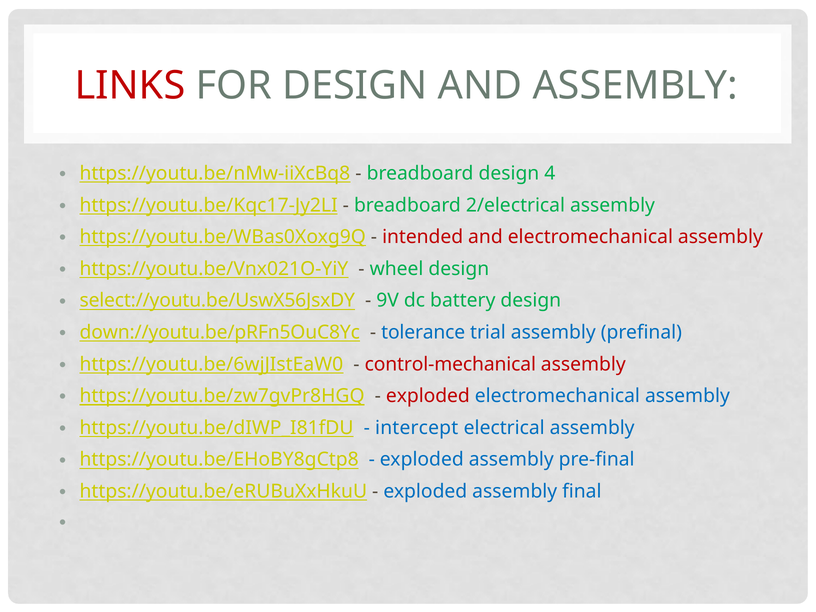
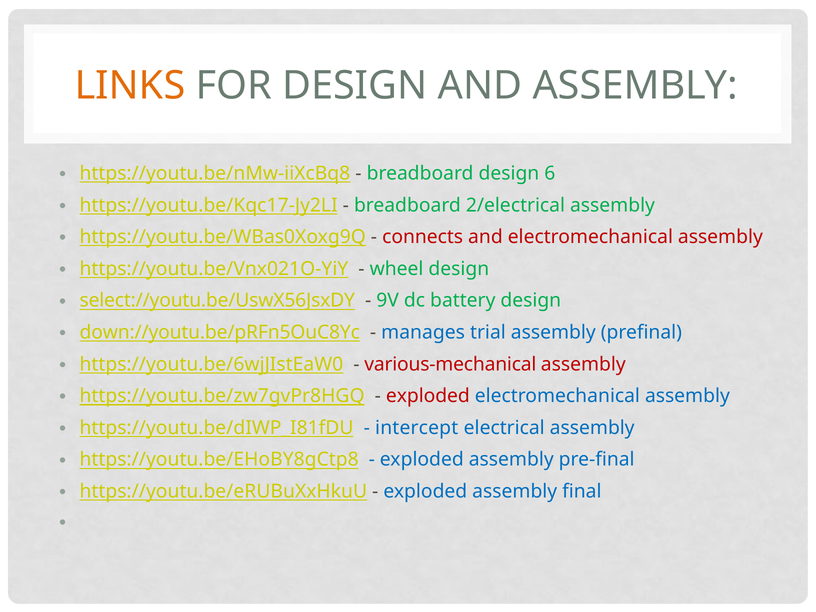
LINKS colour: red -> orange (130, 86)
4: 4 -> 6 (550, 173)
intended: intended -> connects (423, 237)
tolerance: tolerance -> manages (423, 332)
control-mechanical: control-mechanical -> various-mechanical (450, 364)
